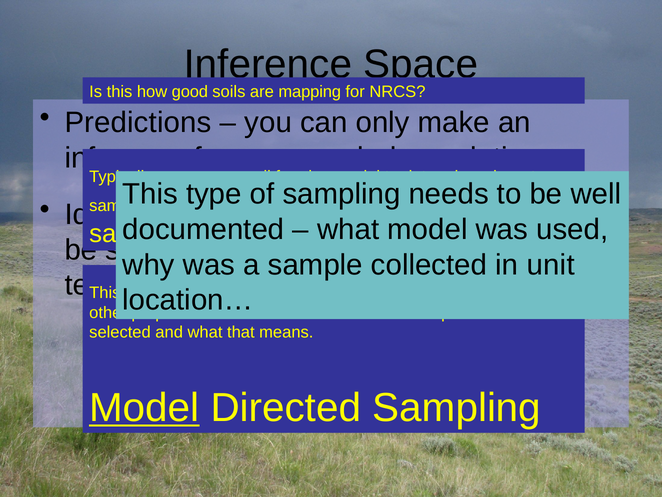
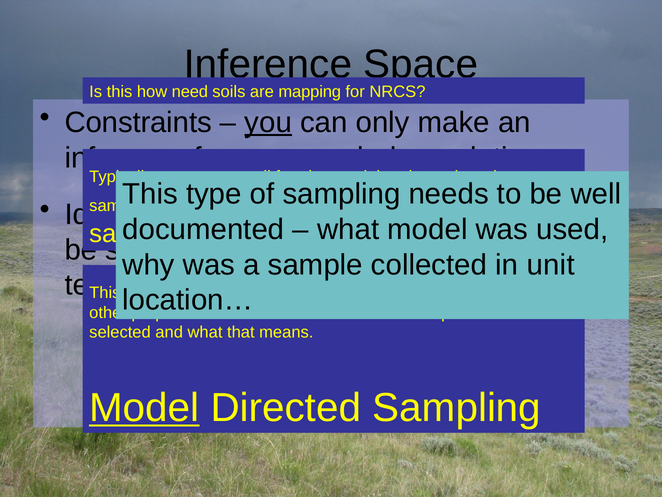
how good: good -> need (190, 92)
Predictions: Predictions -> Constraints (138, 122)
you underline: none -> present (268, 122)
